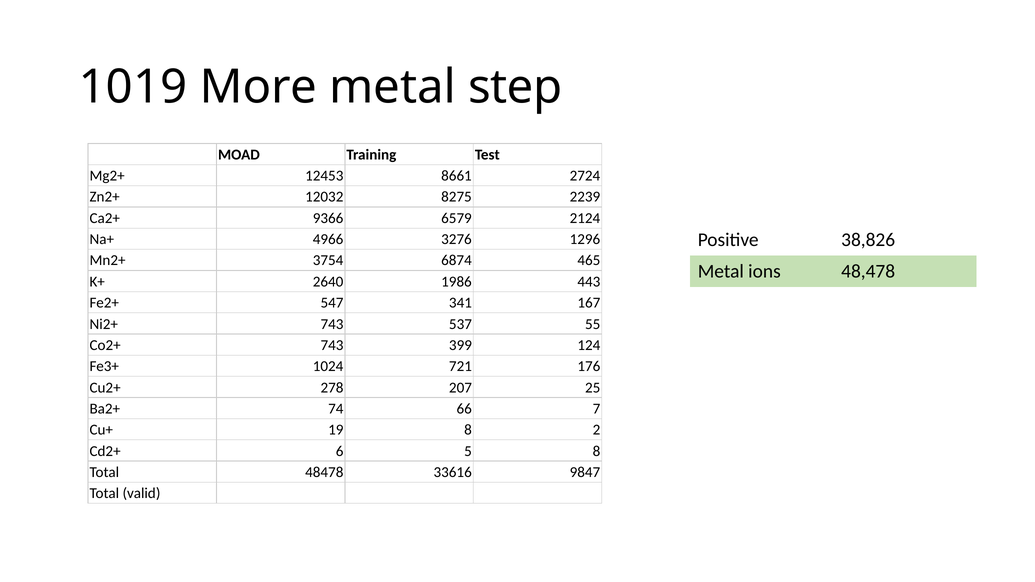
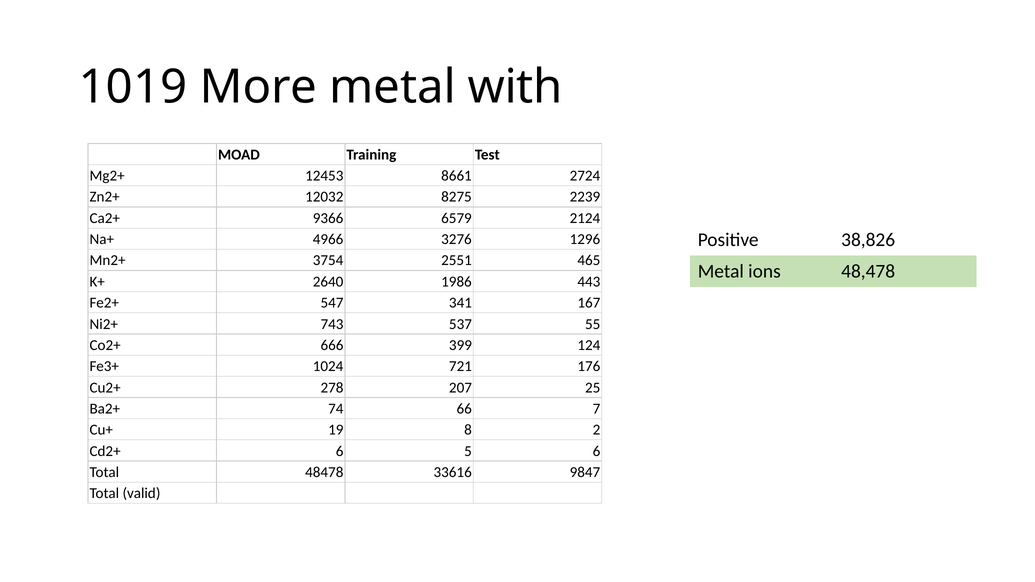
step: step -> with (515, 87)
6874: 6874 -> 2551 (457, 261)
Co2+ 743: 743 -> 666 (332, 345)
5 8: 8 -> 6 (597, 451)
